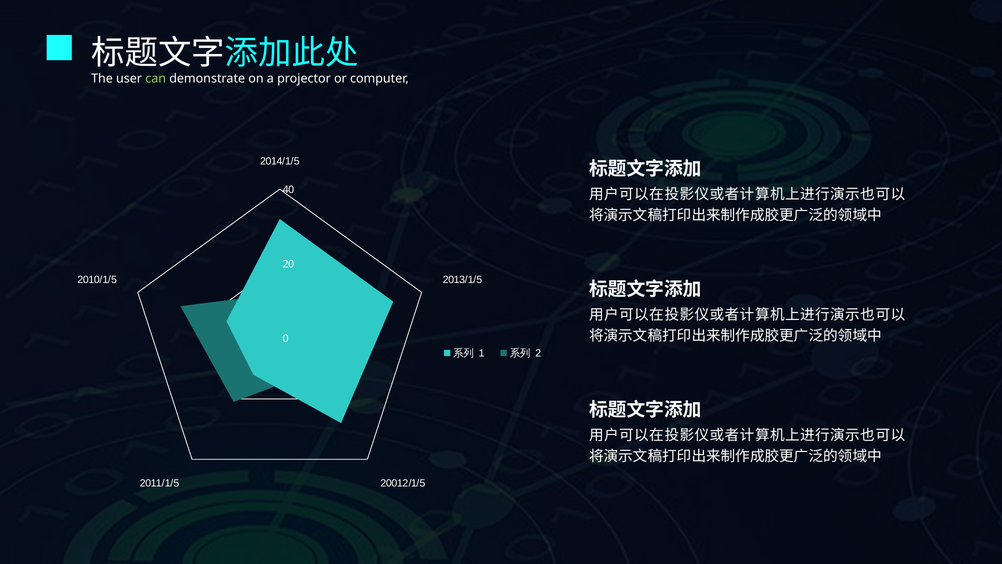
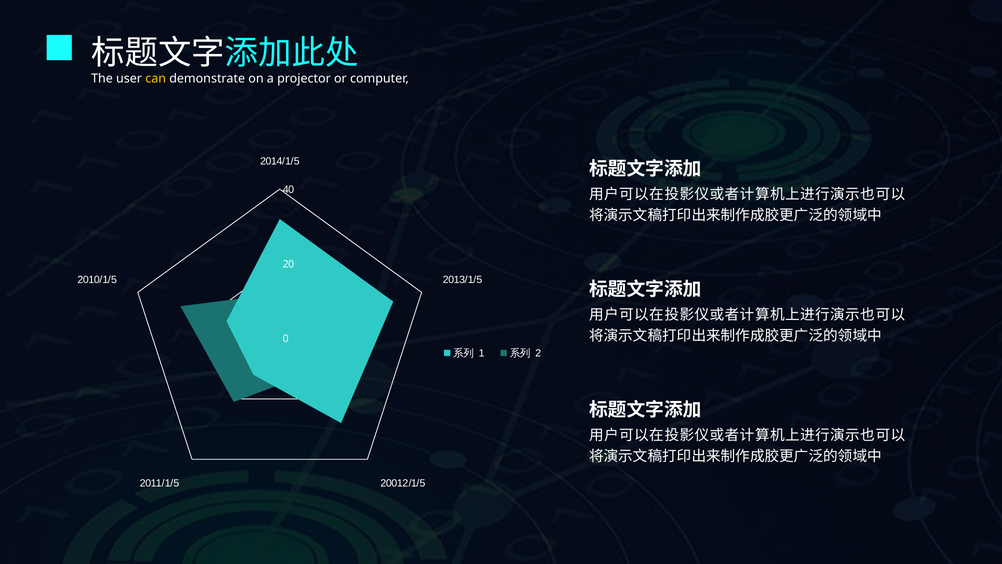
can colour: light green -> yellow (156, 79)
